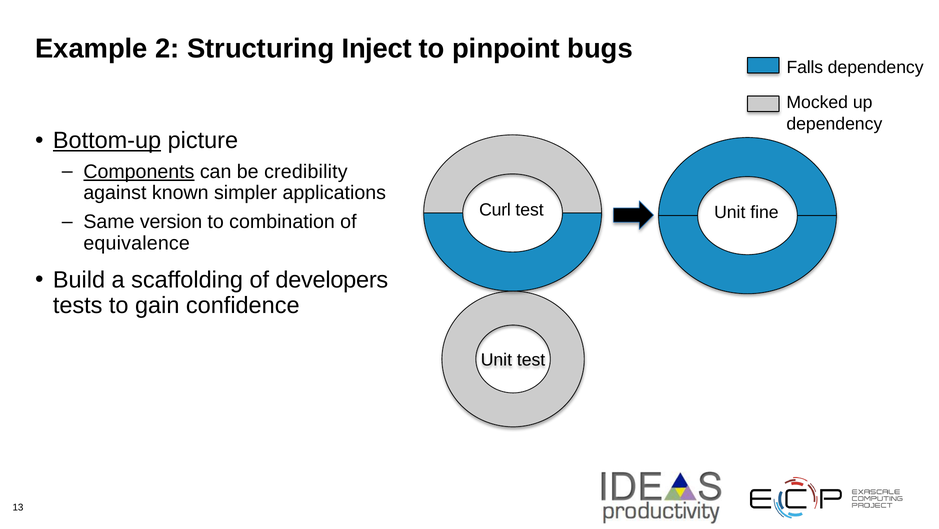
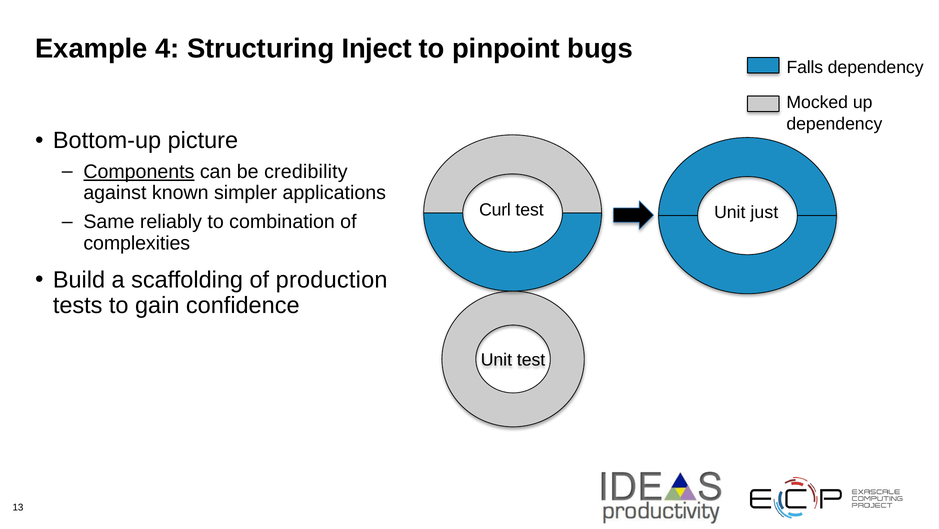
2: 2 -> 4 (167, 49)
Bottom-up underline: present -> none (107, 141)
fine: fine -> just (764, 212)
version: version -> reliably (171, 222)
equivalence: equivalence -> complexities (137, 243)
developers: developers -> production (332, 280)
